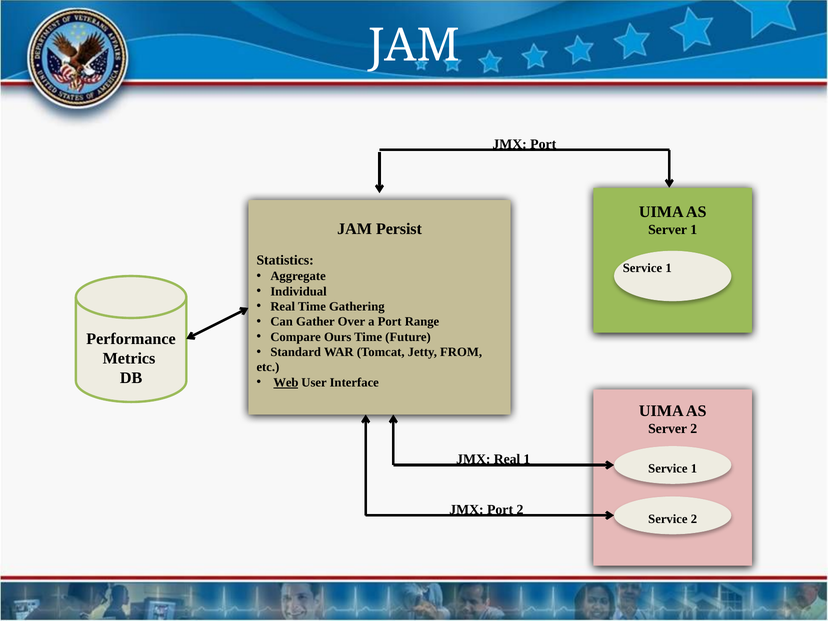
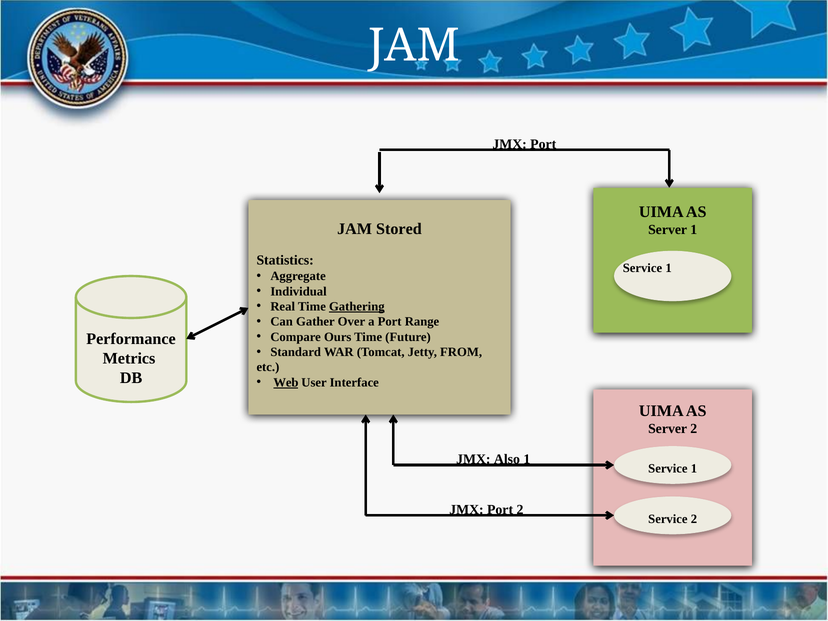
Persist: Persist -> Stored (399, 229)
Gathering underline: none -> present (357, 307)
JMX Real: Real -> Also (507, 459)
